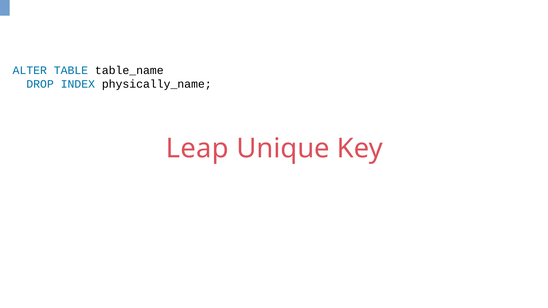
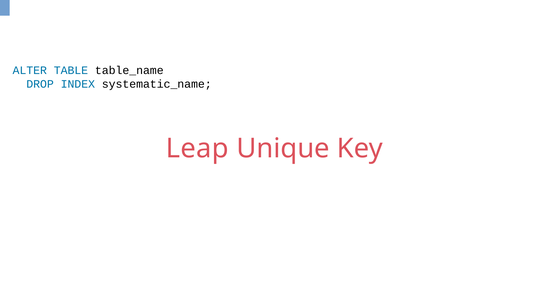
physically_name: physically_name -> systematic_name (157, 84)
